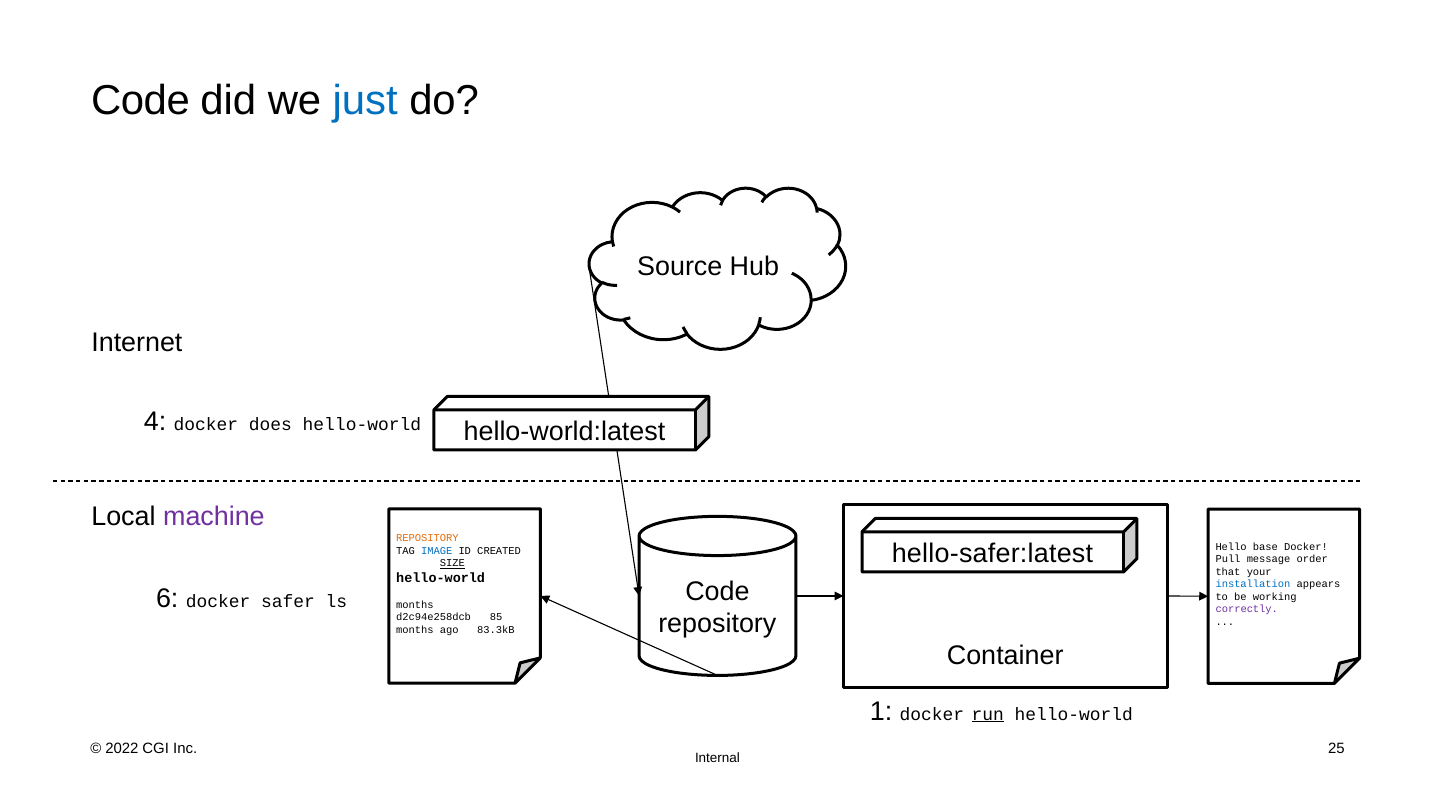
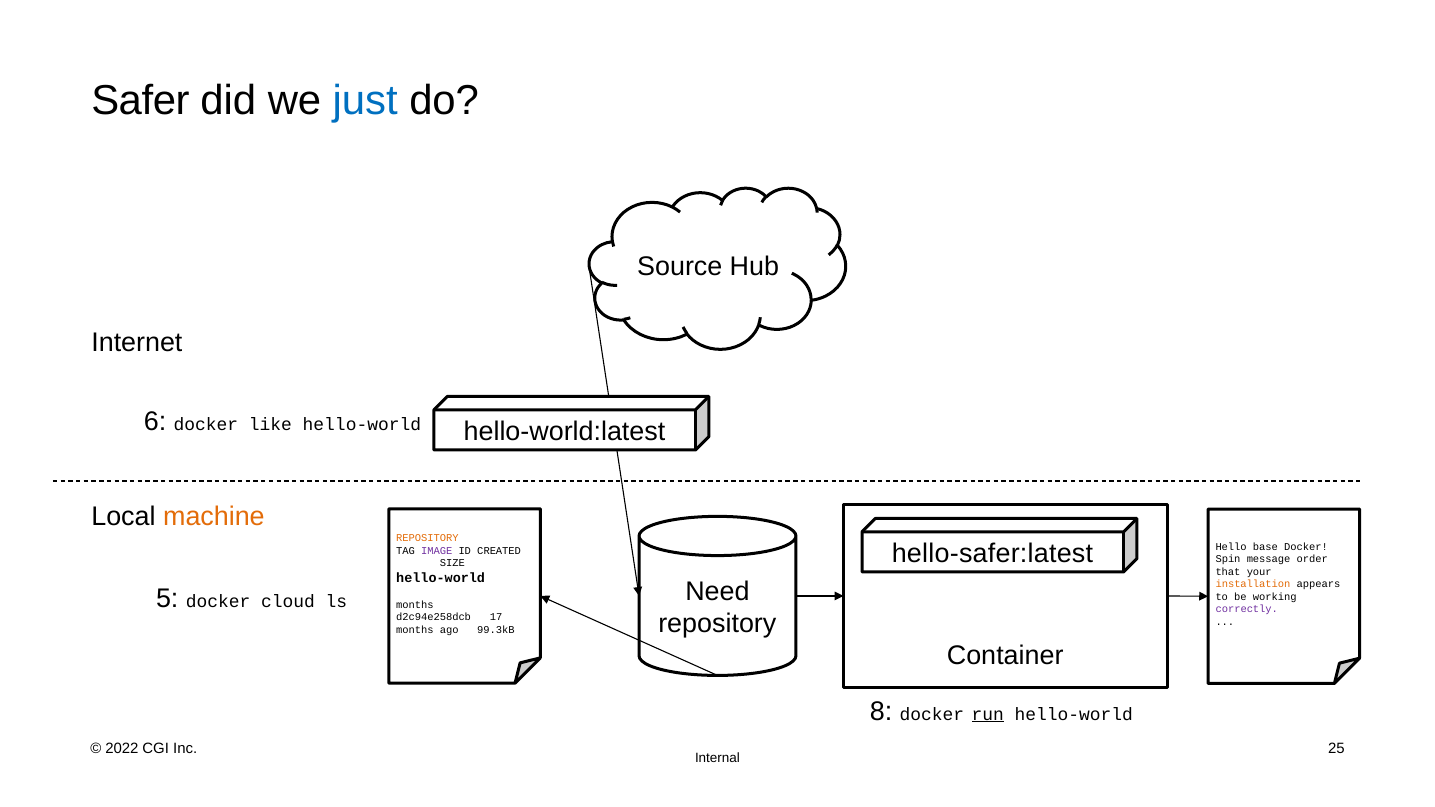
Code: Code -> Safer (140, 101)
4: 4 -> 6 (155, 422)
does: does -> like (270, 425)
machine colour: purple -> orange (214, 516)
IMAGE colour: blue -> purple (437, 551)
Pull: Pull -> Spin (1228, 559)
SIZE underline: present -> none (452, 564)
Code: Code -> Need (717, 592)
installation colour: blue -> orange (1253, 584)
6: 6 -> 5 (167, 599)
safer: safer -> cloud (288, 602)
85: 85 -> 17 (496, 617)
83.3kB: 83.3kB -> 99.3kB (496, 630)
1: 1 -> 8 (881, 711)
